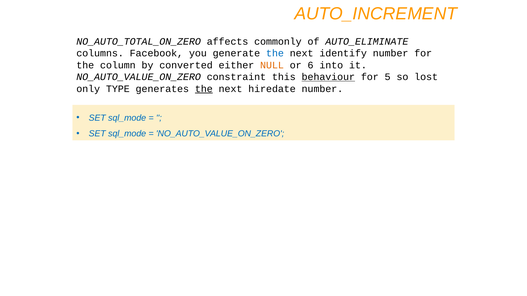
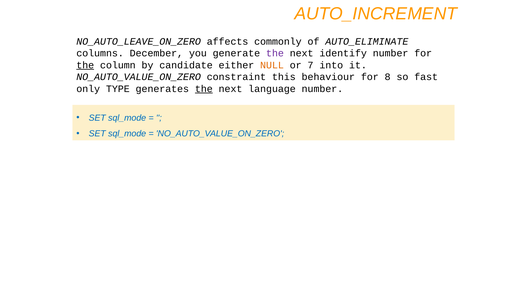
NO_AUTO_TOTAL_ON_ZERO: NO_AUTO_TOTAL_ON_ZERO -> NO_AUTO_LEAVE_ON_ZERO (139, 41)
Facebook: Facebook -> December (156, 53)
the colour: blue -> purple (275, 53)
the underline: none -> present (85, 65)
converted: converted -> candidate (186, 65)
6: 6 -> 7 (311, 65)
behaviour underline: present -> none (328, 77)
5: 5 -> 8 (388, 77)
lost: lost -> fast (426, 77)
hiredate: hiredate -> language (272, 89)
